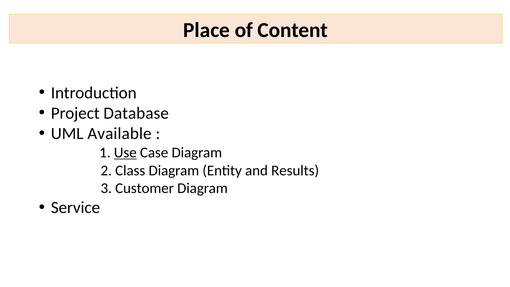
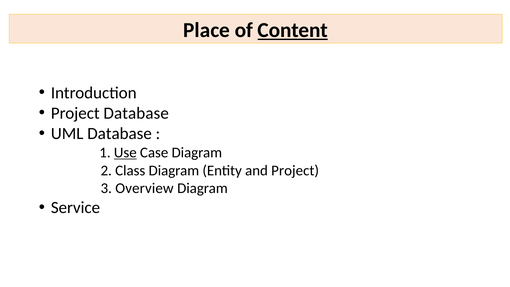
Content underline: none -> present (293, 30)
UML Available: Available -> Database (120, 134)
and Results: Results -> Project (295, 170)
Customer: Customer -> Overview (144, 188)
